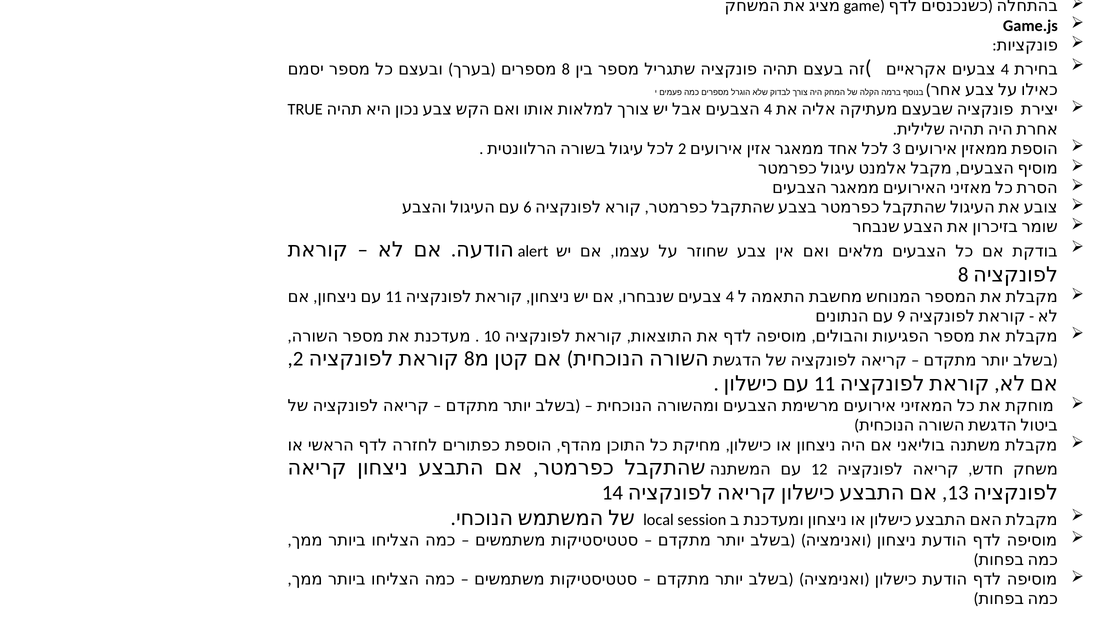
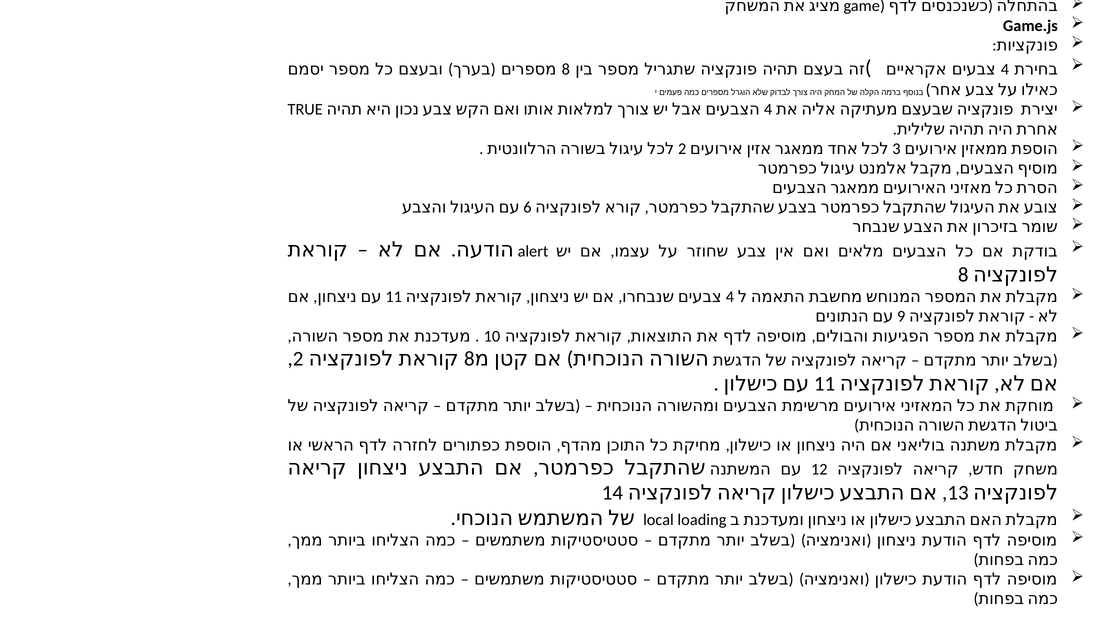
local session: session -> loading (702, 519)
